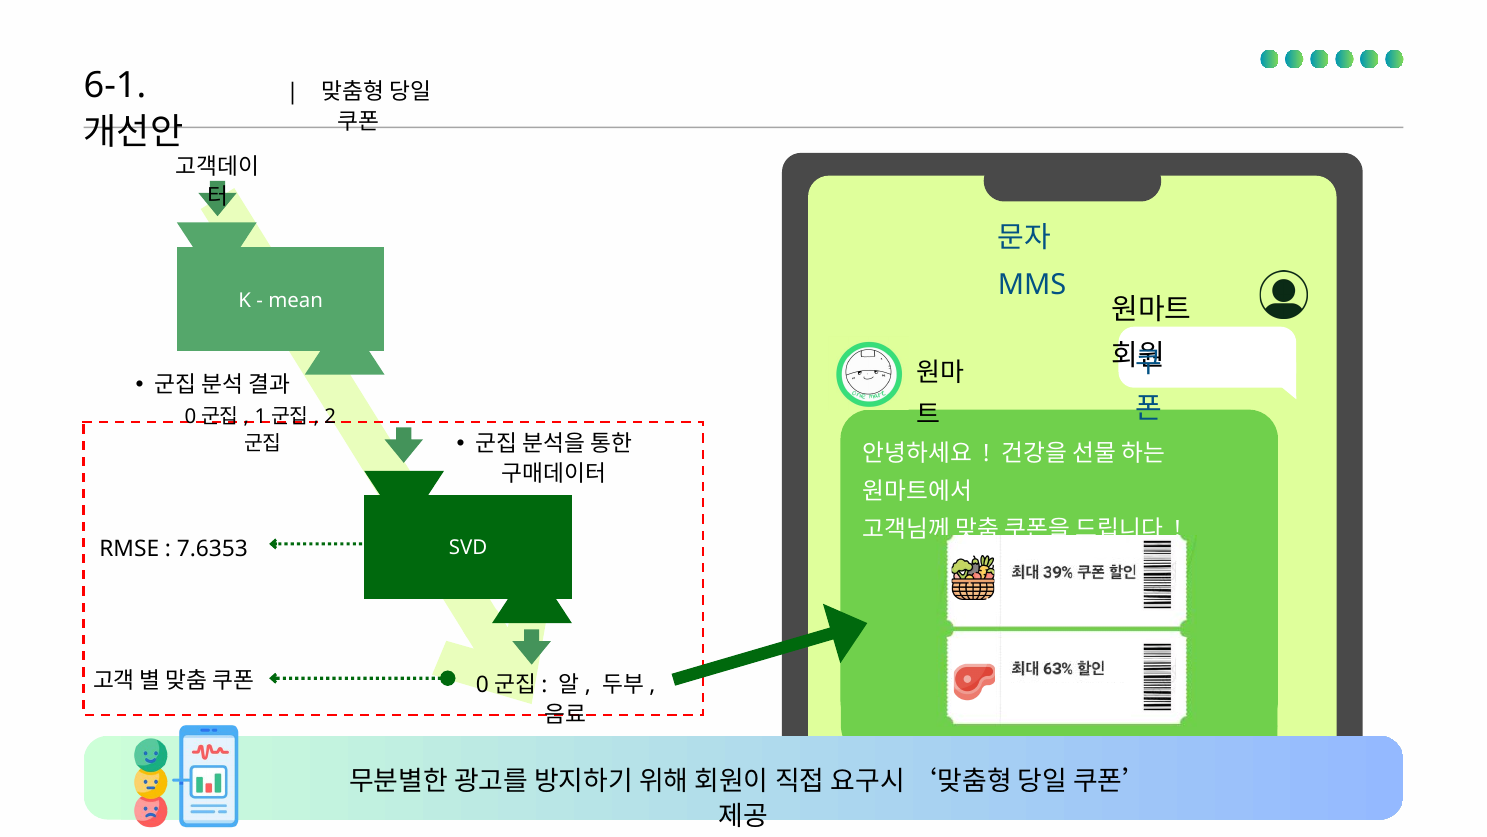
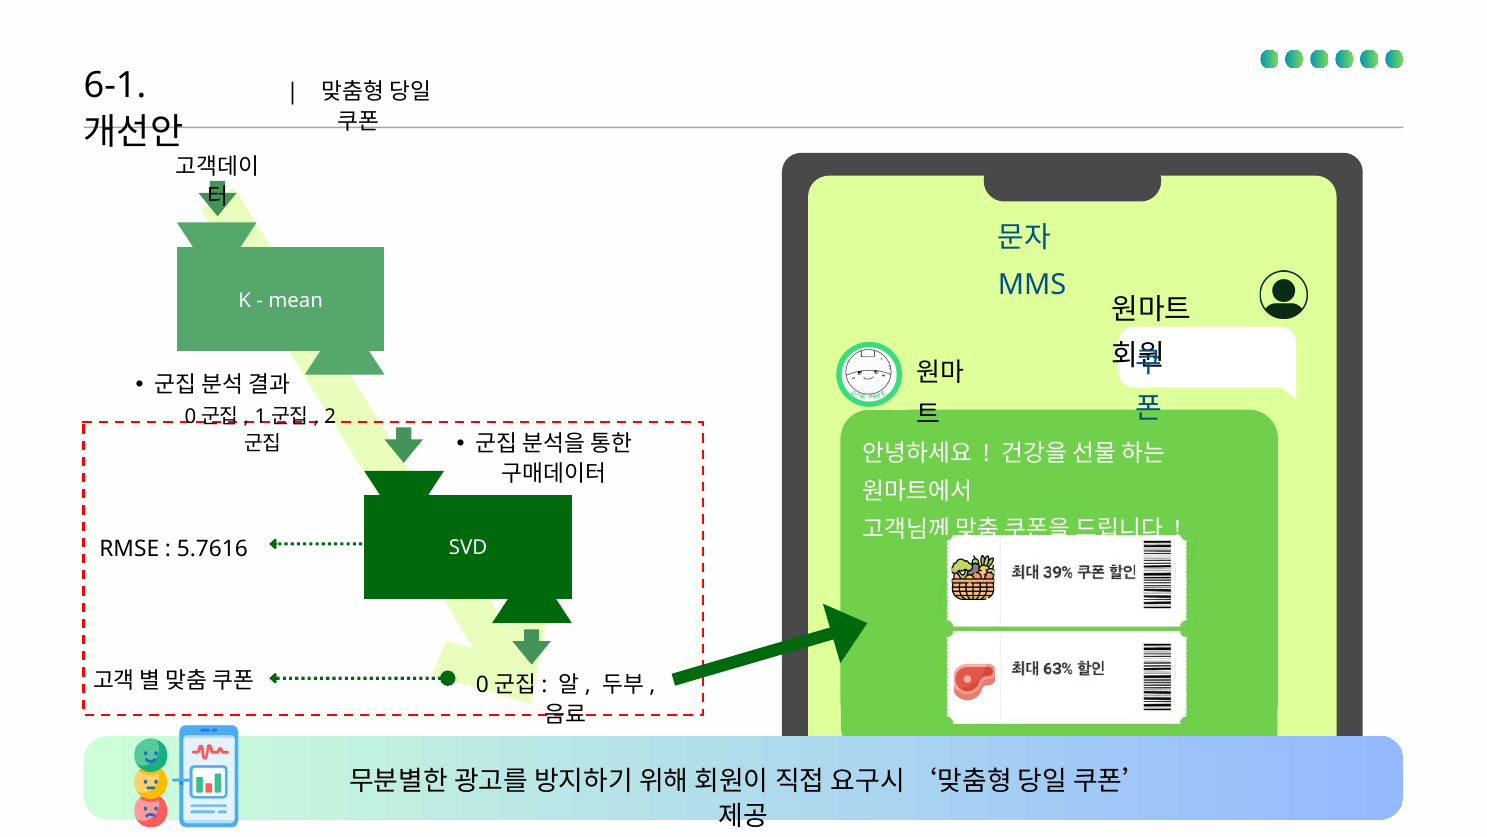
7.6353: 7.6353 -> 5.7616 (212, 549)
